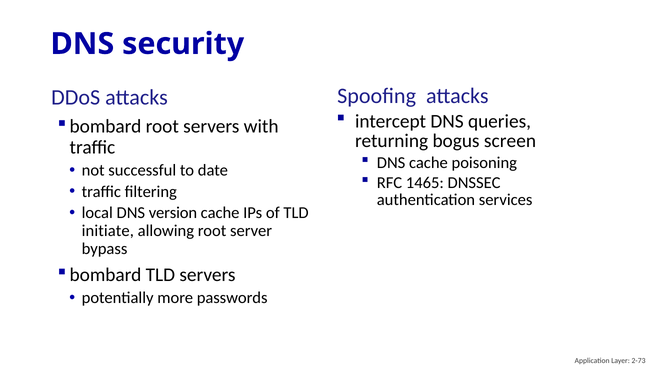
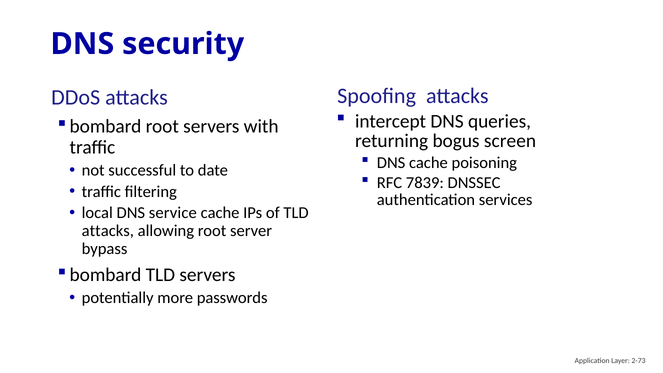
1465: 1465 -> 7839 (425, 183)
version: version -> service (173, 213)
initiate: initiate -> attacks (108, 231)
